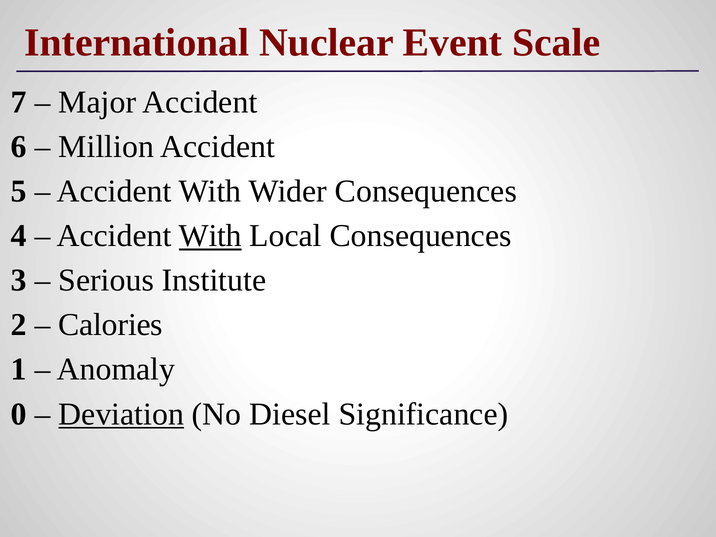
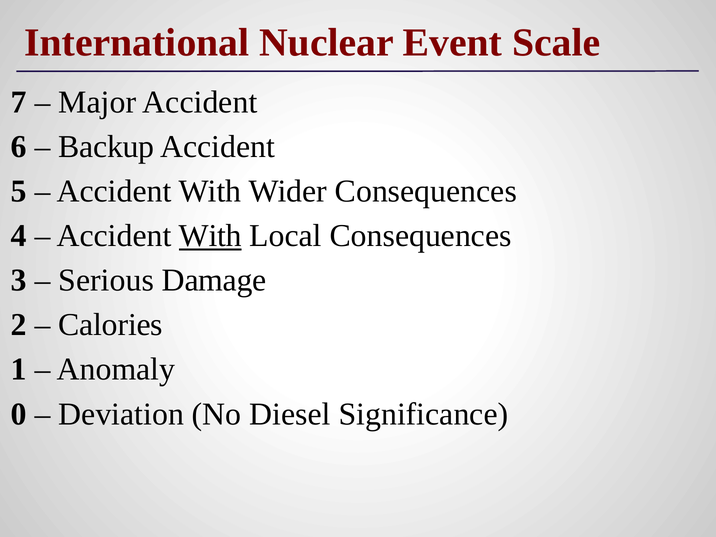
Million: Million -> Backup (106, 147)
Institute: Institute -> Damage (214, 280)
Deviation underline: present -> none (121, 414)
